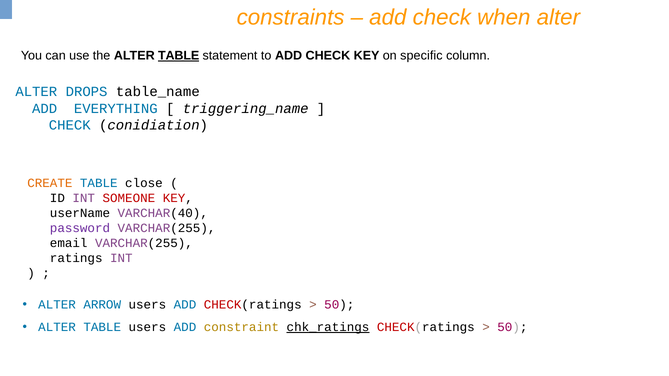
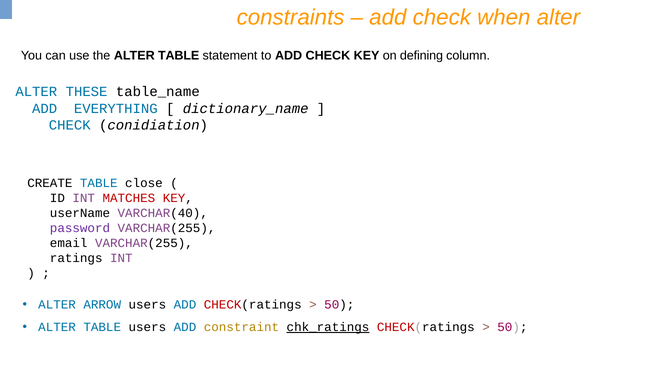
TABLE underline: present -> none (179, 56)
specific: specific -> defining (421, 56)
DROPS: DROPS -> THESE (87, 92)
triggering_name: triggering_name -> dictionary_name (246, 109)
CREATE colour: orange -> black (50, 183)
SOMEONE: SOMEONE -> MATCHES (129, 198)
